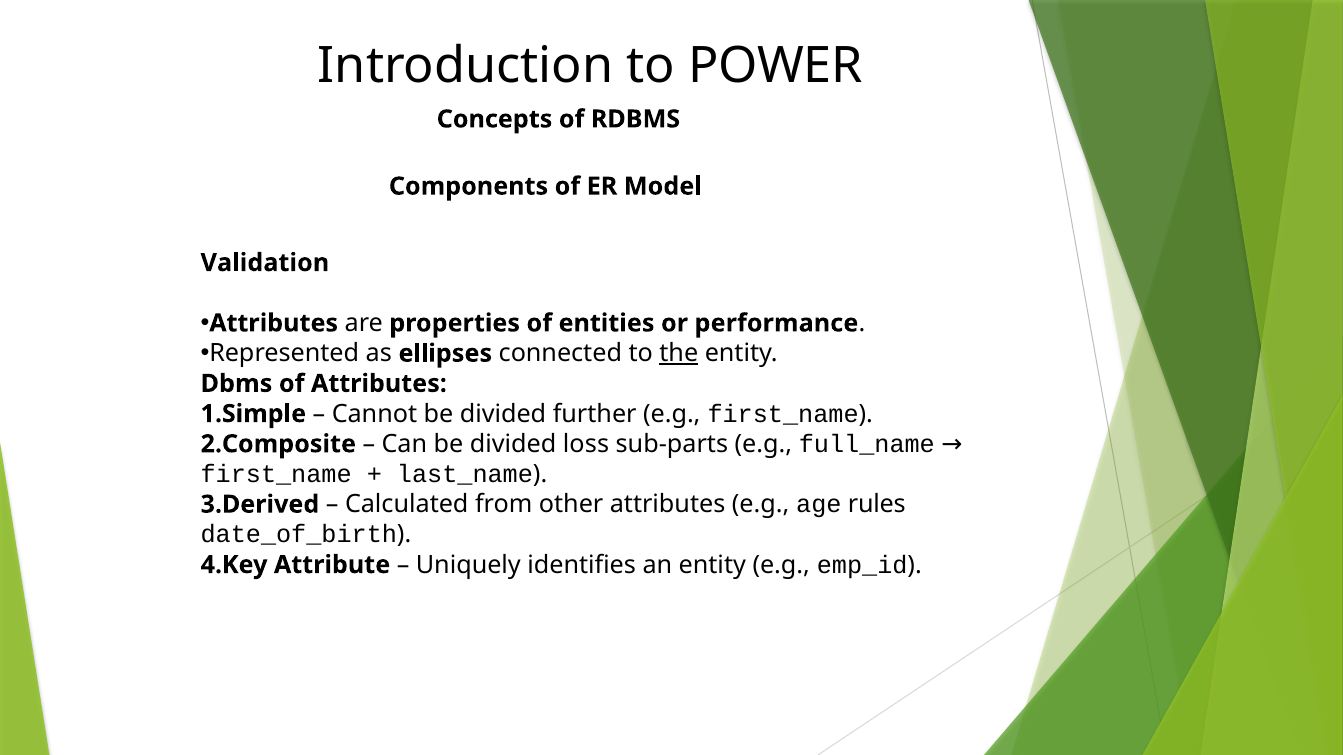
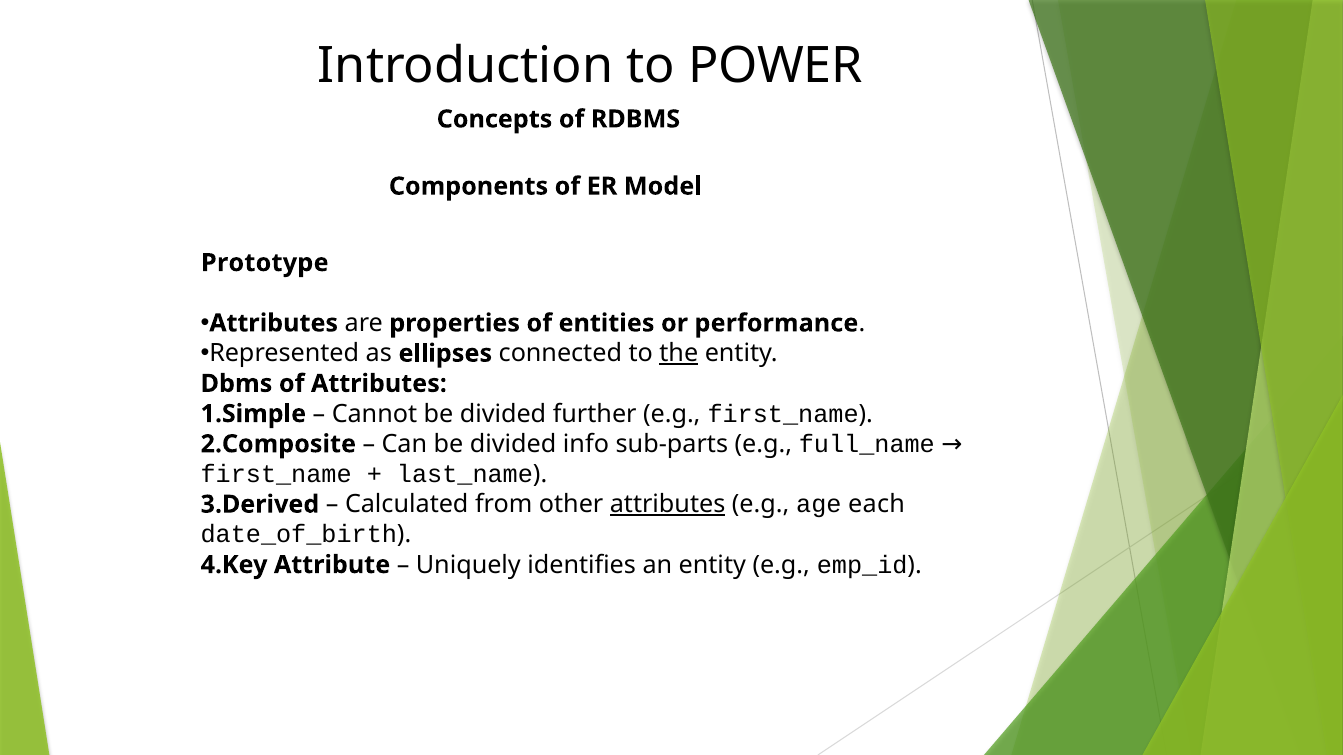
Validation: Validation -> Prototype (265, 263)
loss: loss -> info (586, 444)
attributes underline: none -> present (668, 505)
rules: rules -> each (877, 505)
